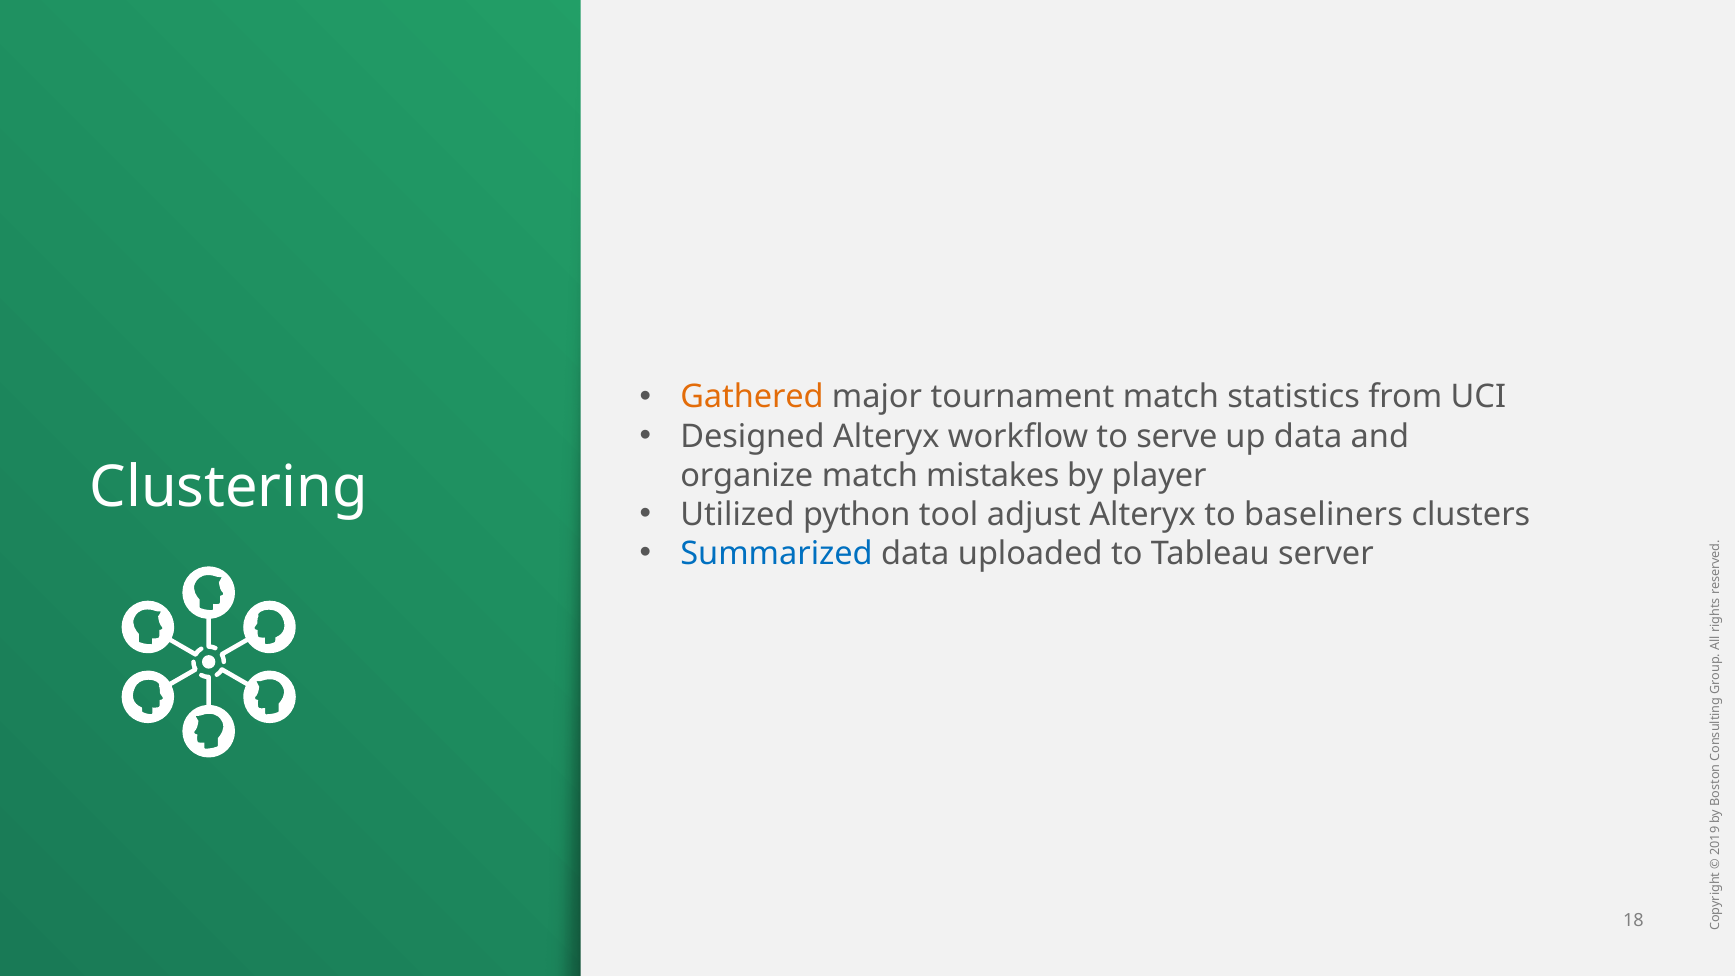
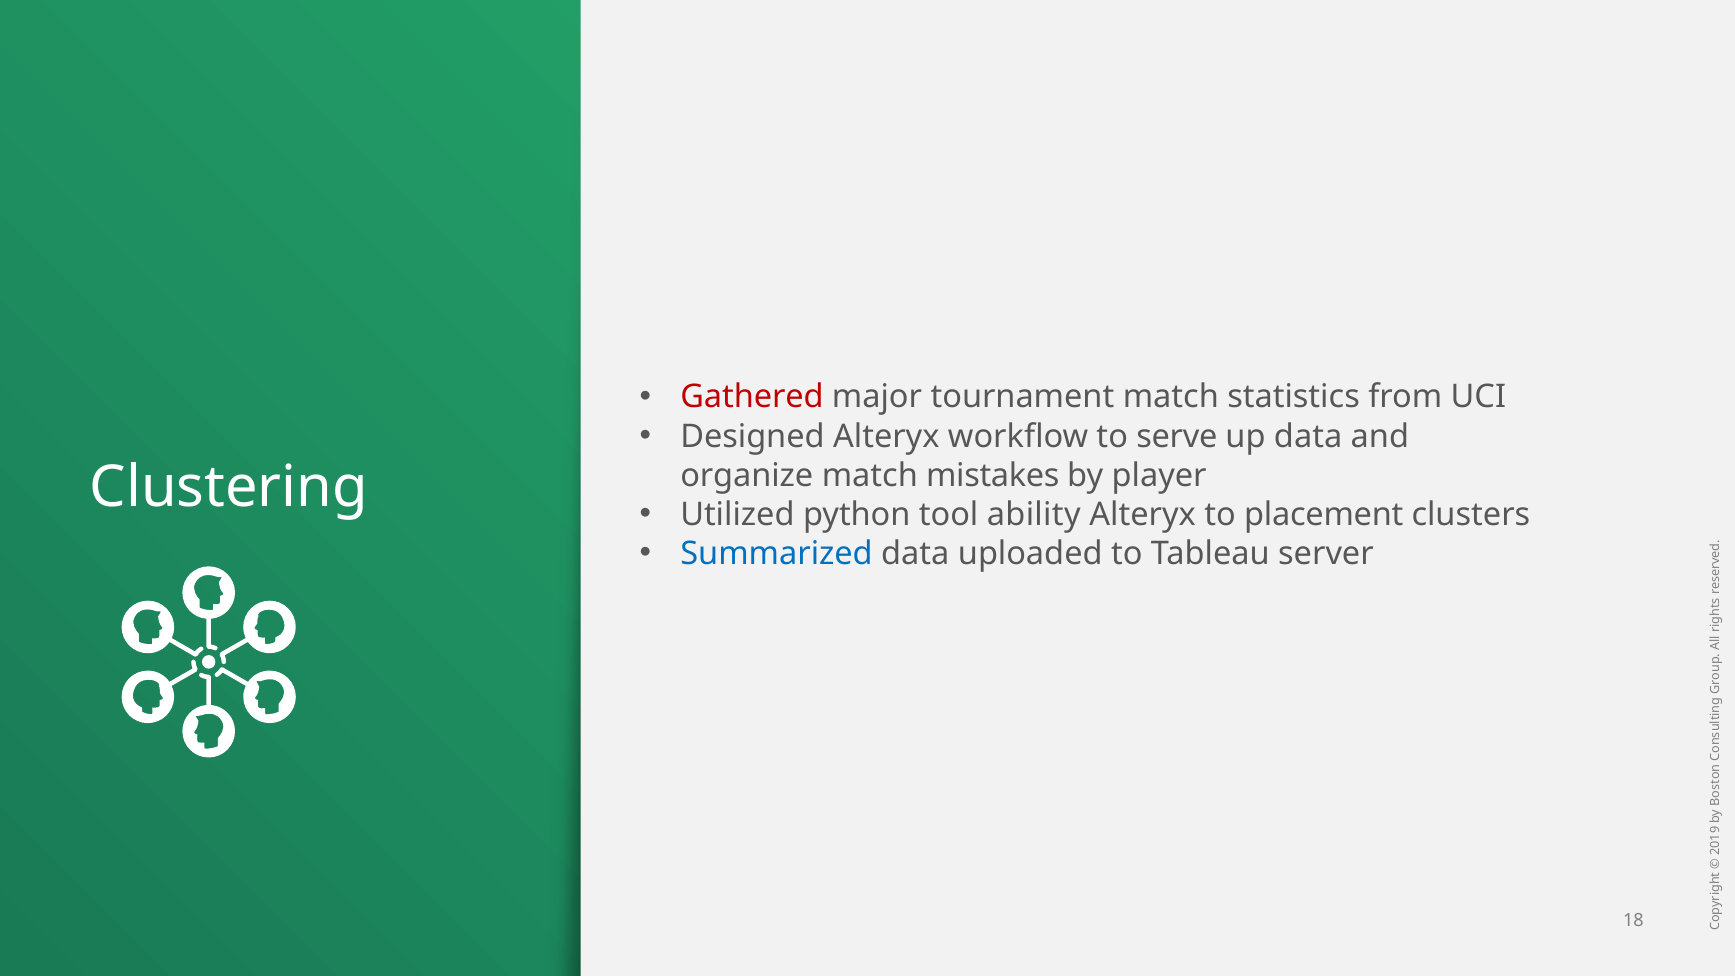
Gathered colour: orange -> red (752, 397)
adjust: adjust -> ability (1034, 514)
baseliners: baseliners -> placement (1324, 514)
